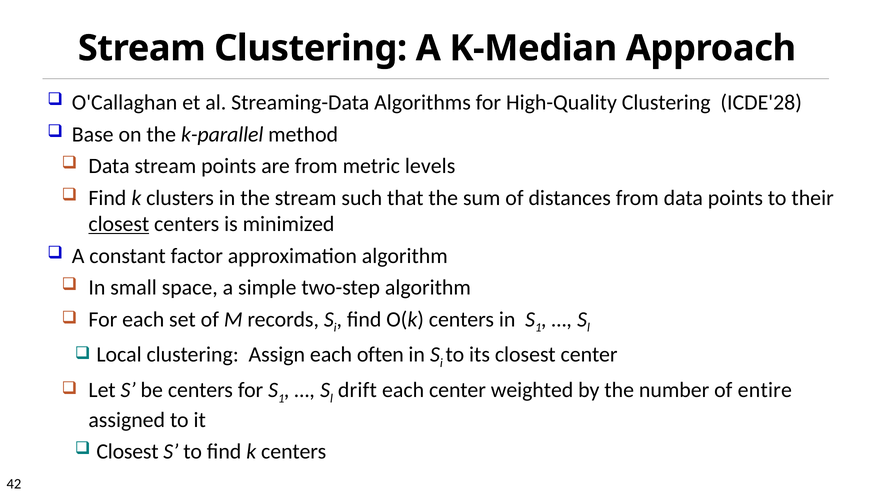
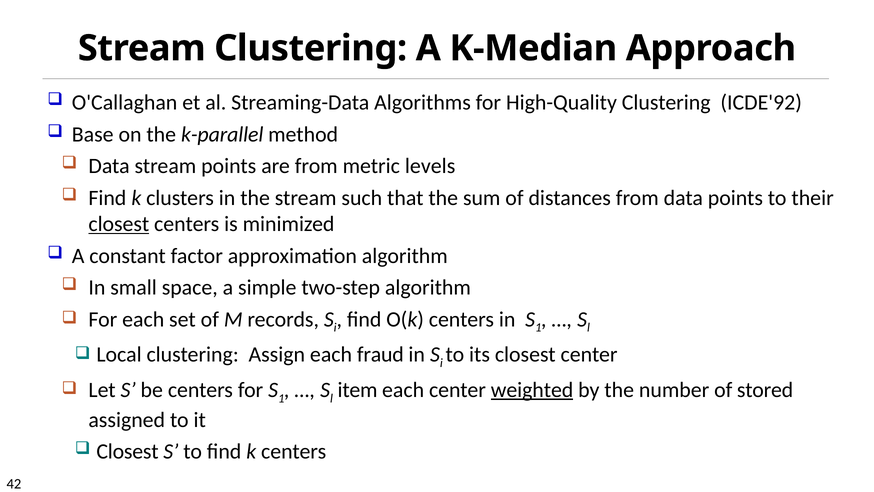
ICDE'28: ICDE'28 -> ICDE'92 (761, 103)
often: often -> fraud (380, 354)
drift: drift -> item (358, 390)
weighted underline: none -> present (532, 390)
entire: entire -> stored (765, 390)
